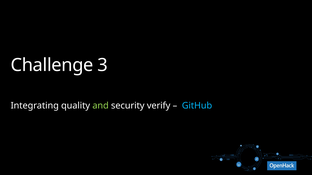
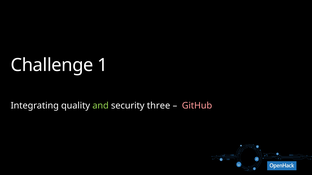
3: 3 -> 1 (103, 65)
verify: verify -> three (159, 106)
GitHub colour: light blue -> pink (197, 106)
